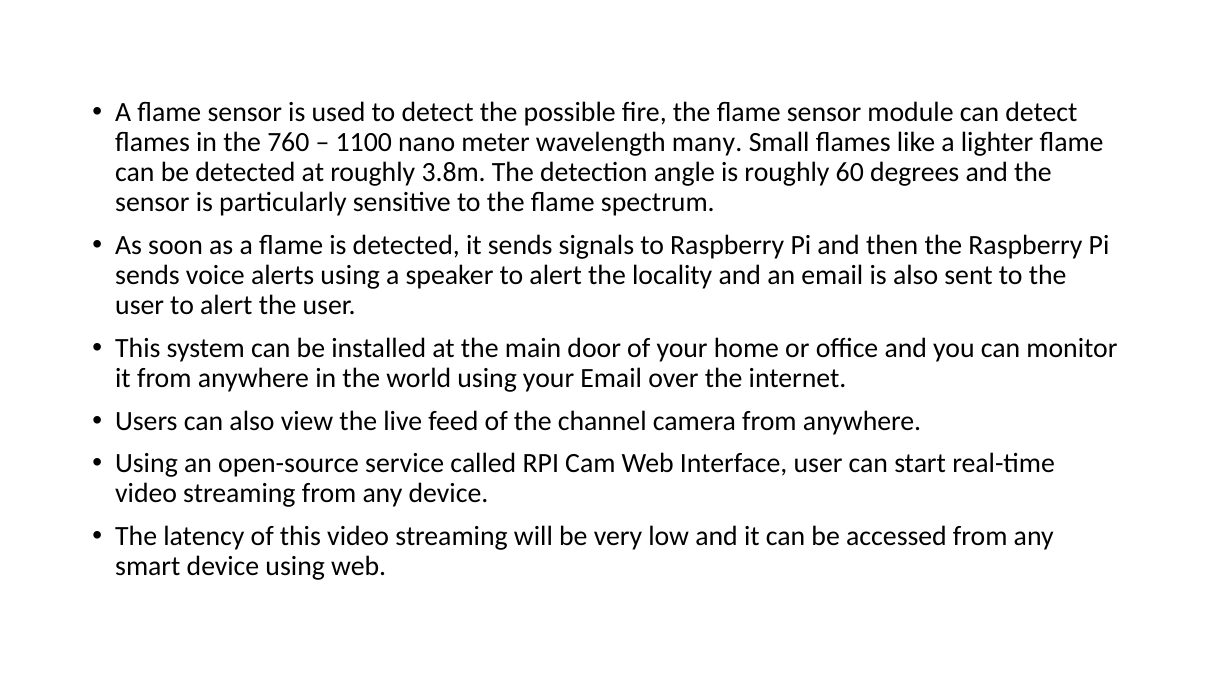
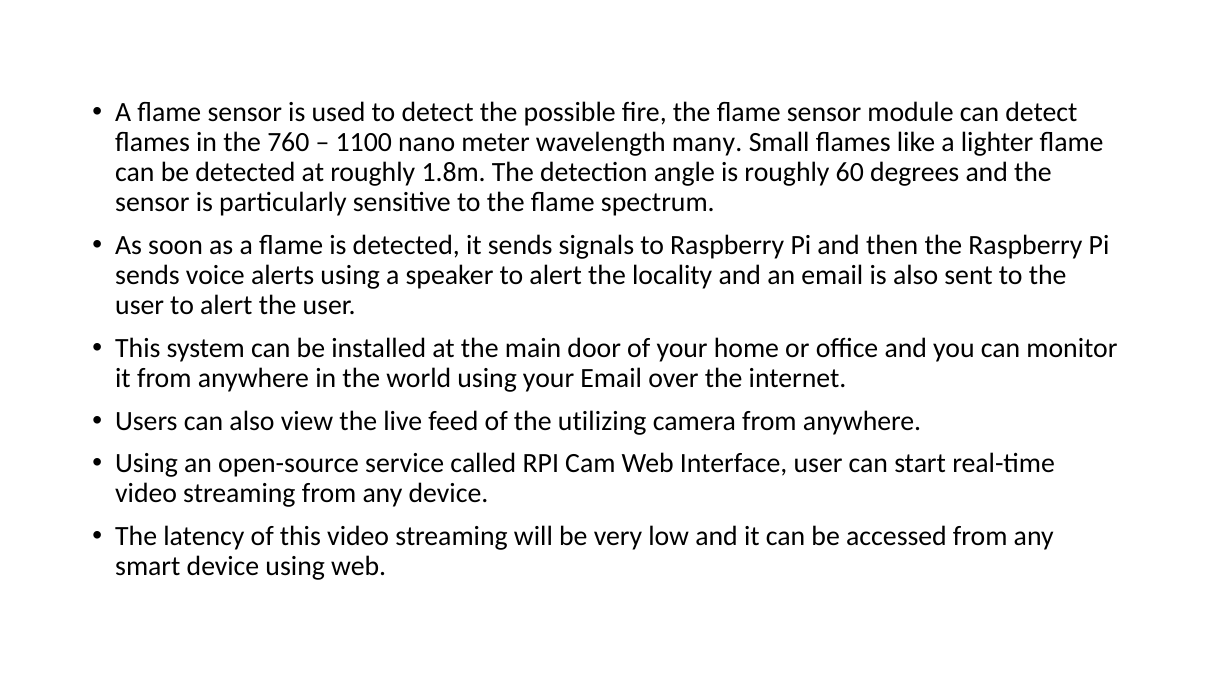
3.8m: 3.8m -> 1.8m (454, 173)
channel: channel -> utilizing (602, 421)
